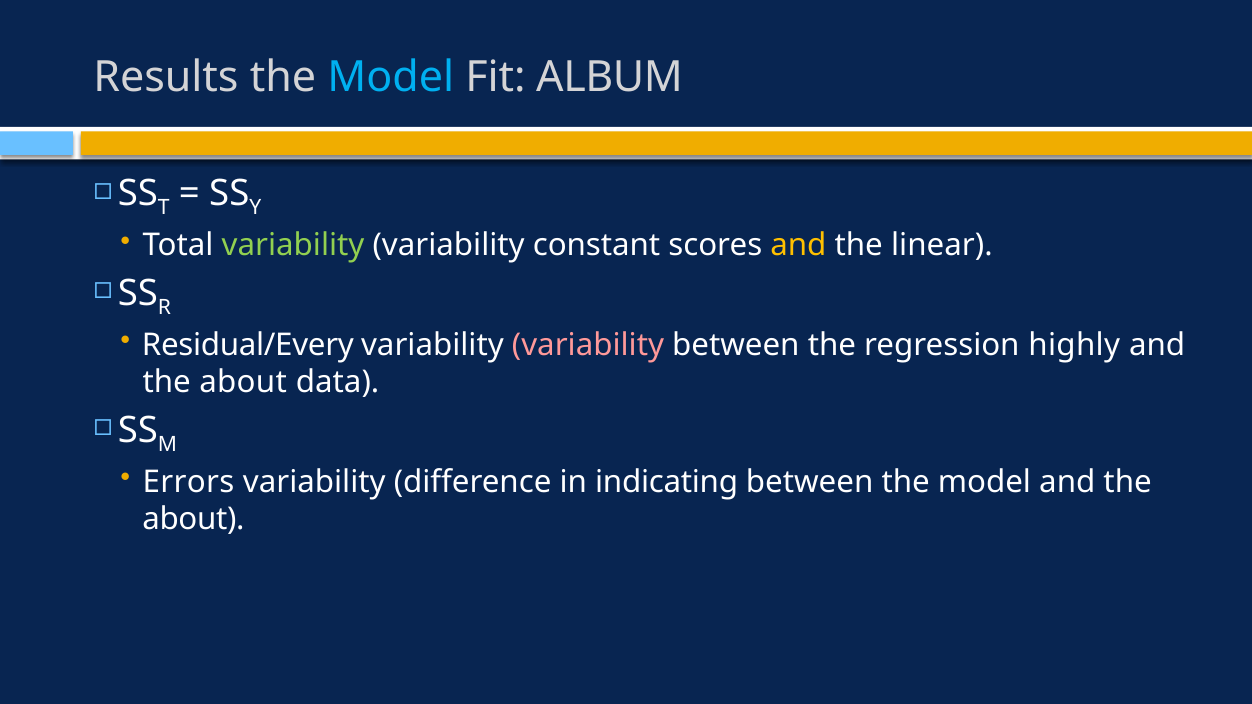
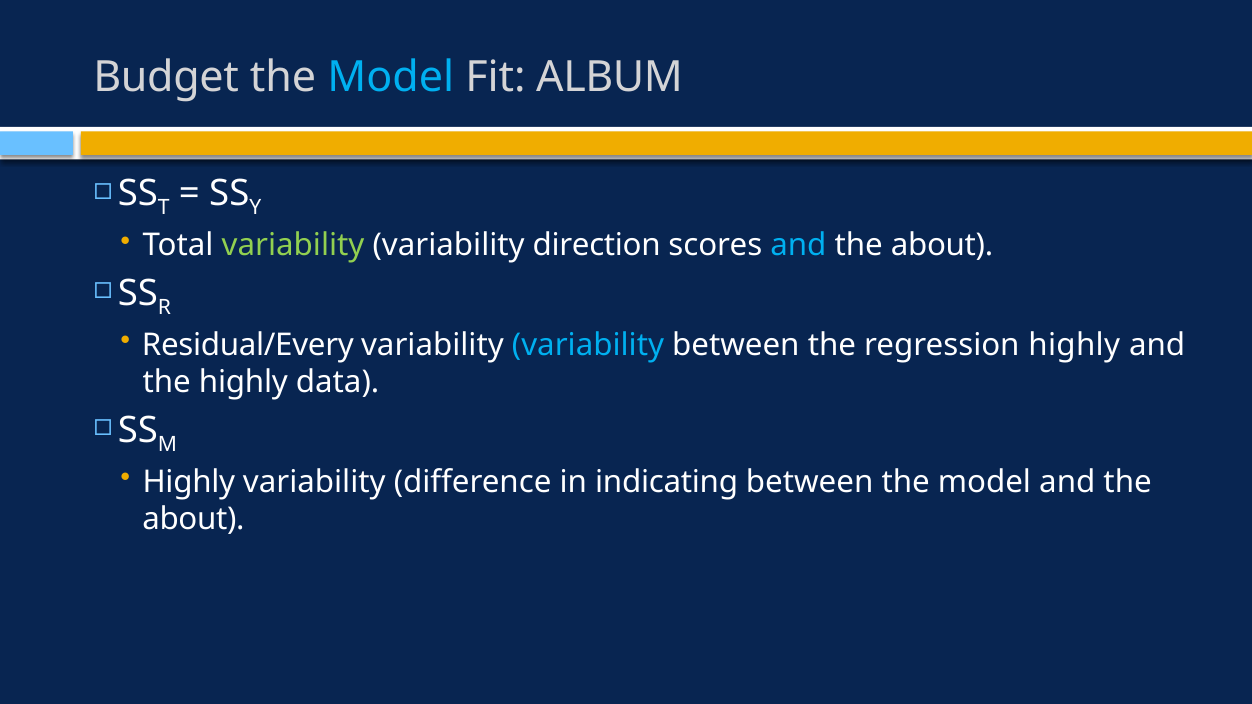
Results: Results -> Budget (166, 77)
constant: constant -> direction (597, 245)
and colour: yellow -> light blue (798, 245)
linear: linear -> about (942, 245)
variability colour: pink -> light blue (588, 345)
about: about -> highly (243, 382)
Errors: Errors -> Highly (189, 482)
